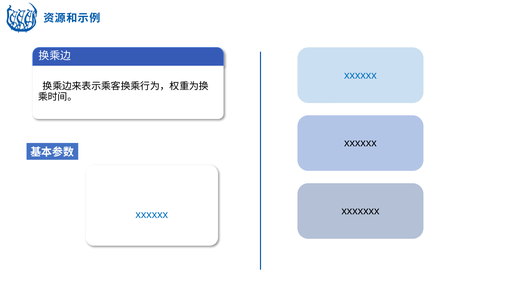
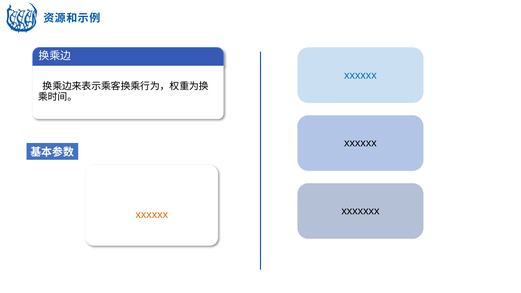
xxxxxx colour: blue -> orange (152, 215)
